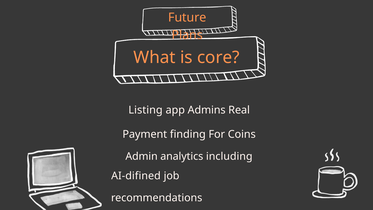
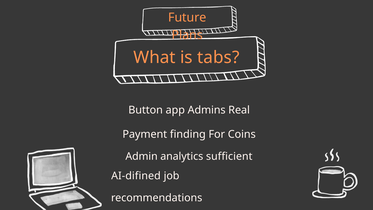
core: core -> tabs (218, 57)
Listing: Listing -> Button (146, 110)
including: including -> sufficient (229, 156)
